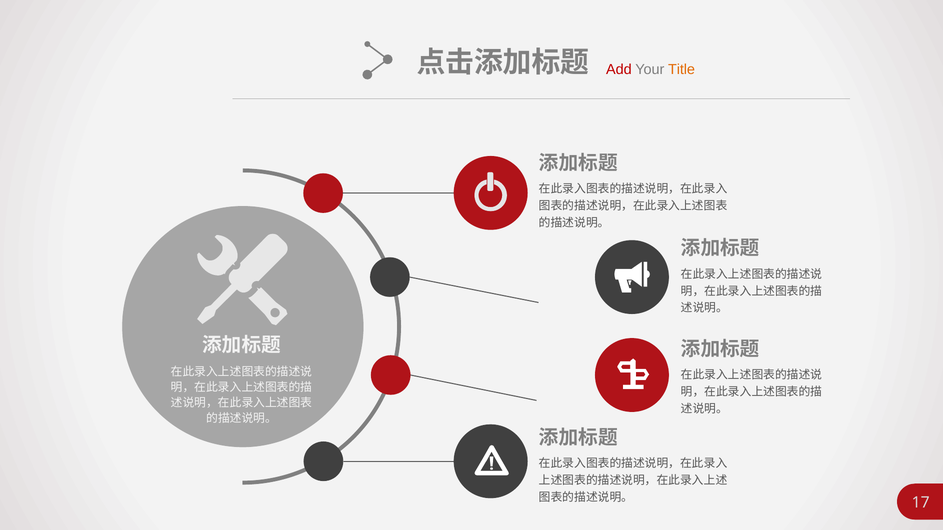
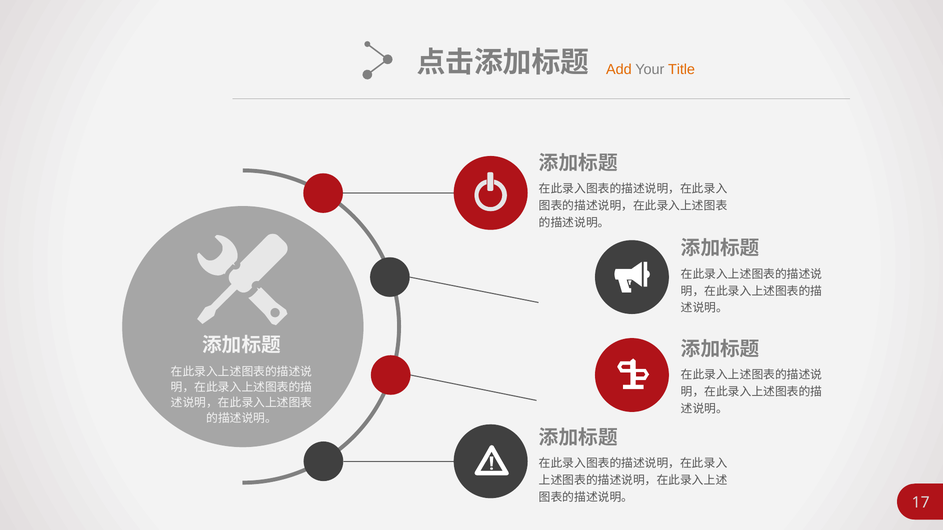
Add colour: red -> orange (619, 70)
